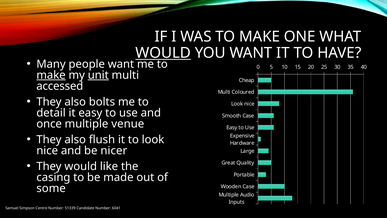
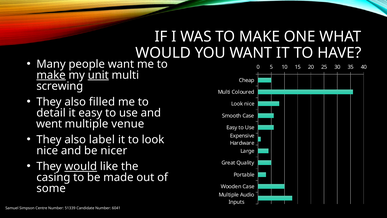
WOULD underline: present -> none (163, 53)
accessed: accessed -> screwing (60, 86)
bolts: bolts -> filled (102, 102)
once: once -> went (49, 124)
flush: flush -> label (102, 139)
would underline: none -> present (81, 166)
